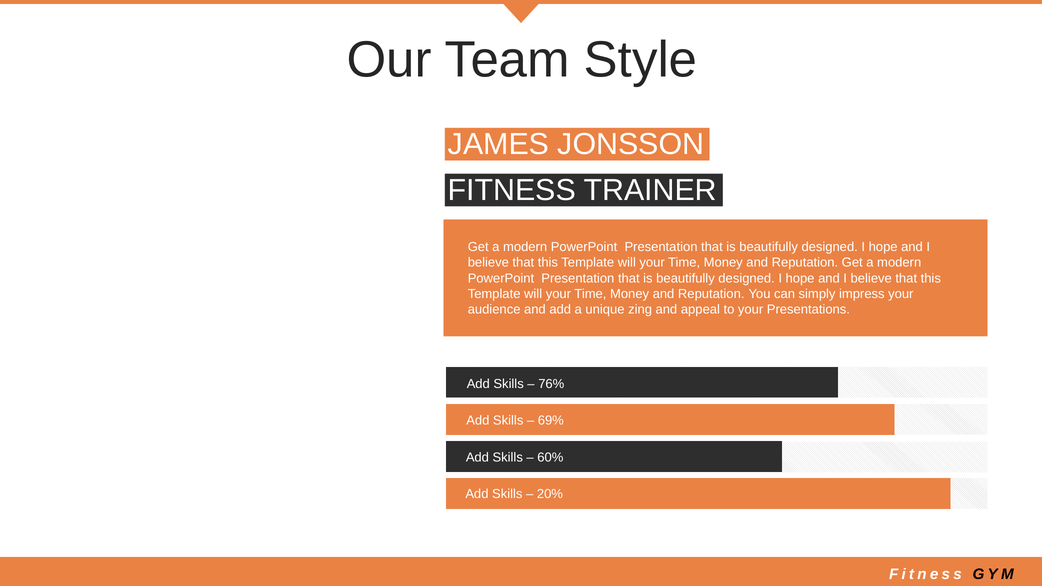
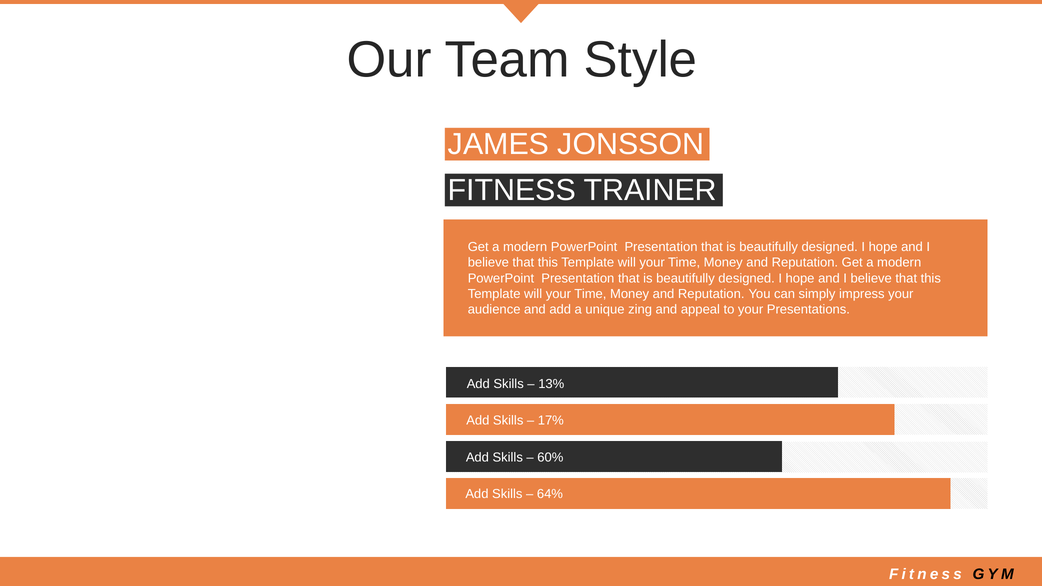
76%: 76% -> 13% (551, 384)
69%: 69% -> 17% (551, 421)
20%: 20% -> 64% (550, 494)
